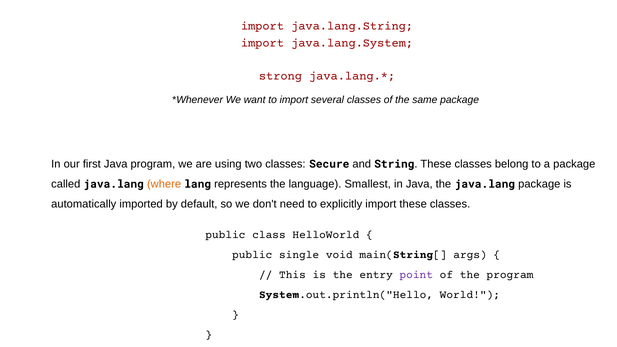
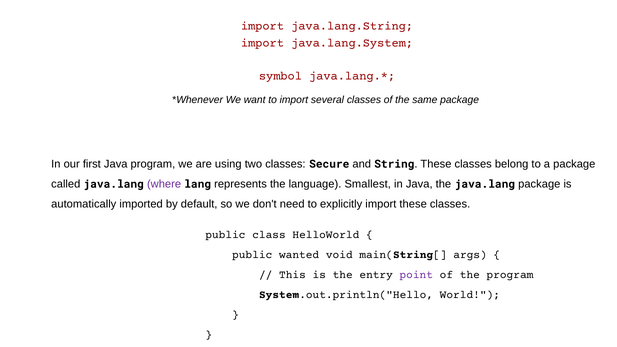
strong: strong -> symbol (280, 76)
where colour: orange -> purple (164, 184)
single: single -> wanted (299, 255)
